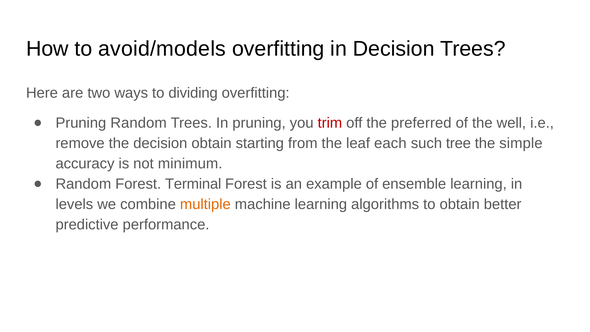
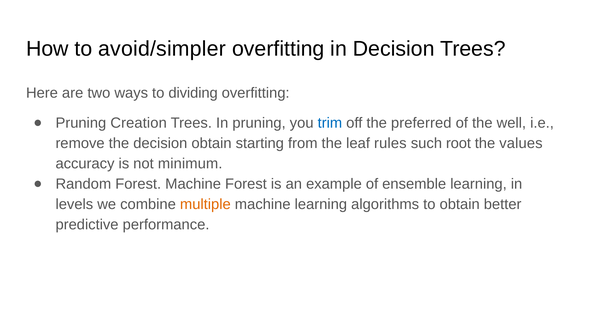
avoid/models: avoid/models -> avoid/simpler (162, 49)
Pruning Random: Random -> Creation (139, 123)
trim colour: red -> blue (330, 123)
each: each -> rules (390, 143)
tree: tree -> root (458, 143)
simple: simple -> values (521, 143)
Forest Terminal: Terminal -> Machine (193, 184)
